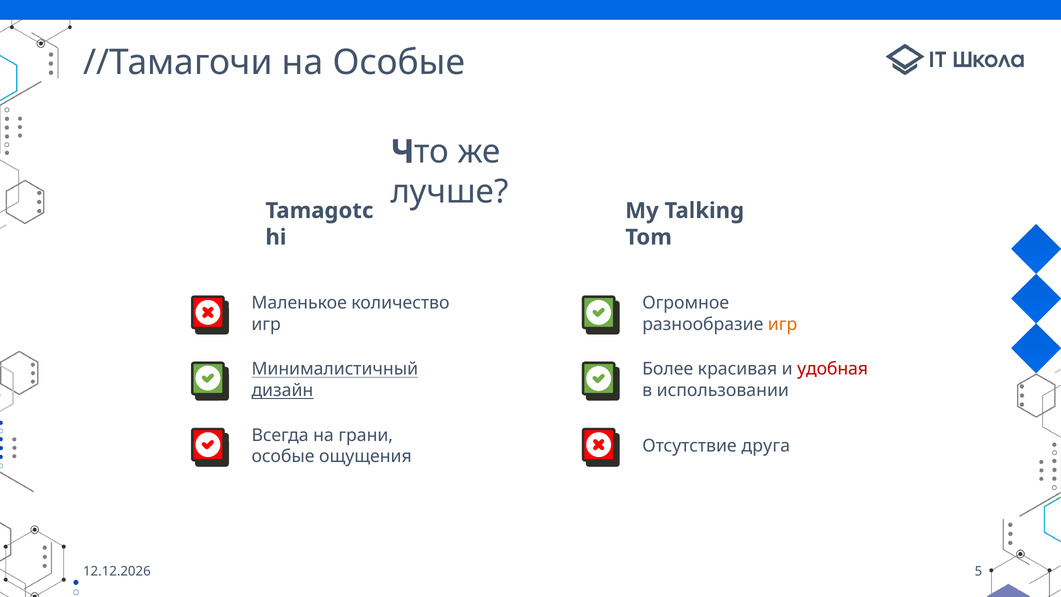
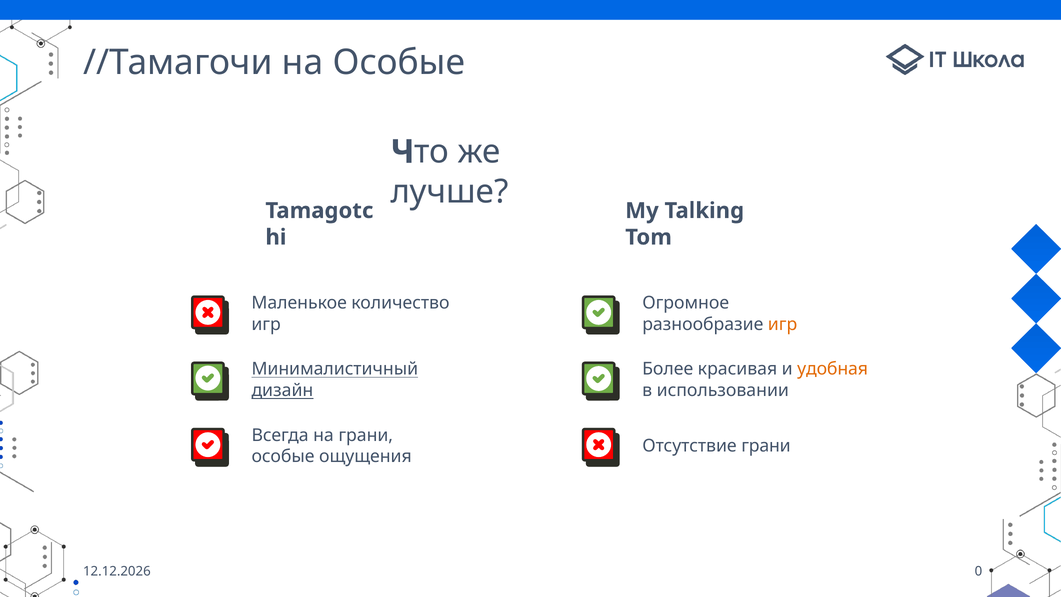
удобная colour: red -> orange (833, 369)
Отсутствие друга: друга -> грани (766, 446)
5: 5 -> 0 (979, 571)
